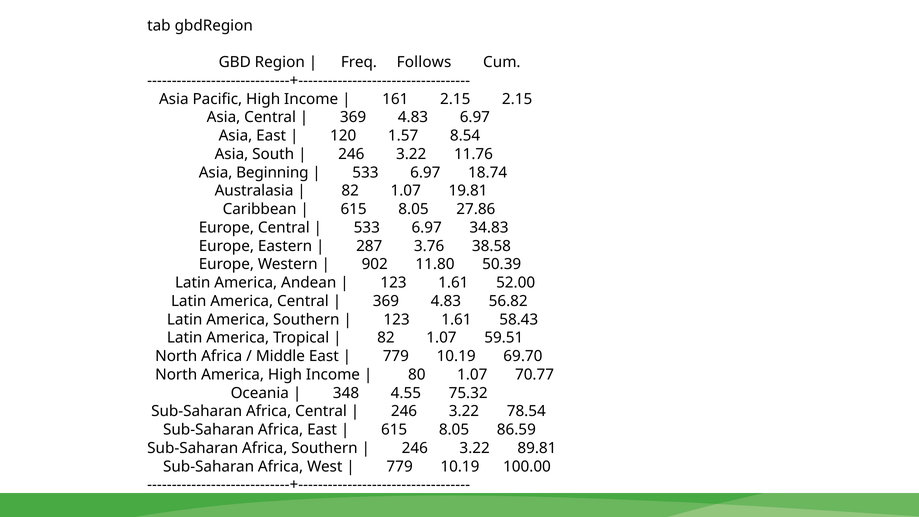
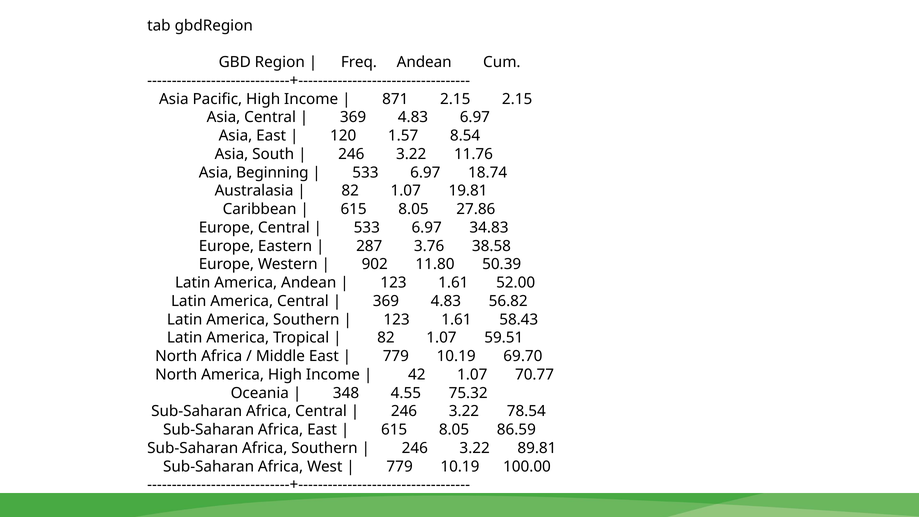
Freq Follows: Follows -> Andean (424, 62)
161: 161 -> 871 (395, 99)
80: 80 -> 42 (417, 375)
